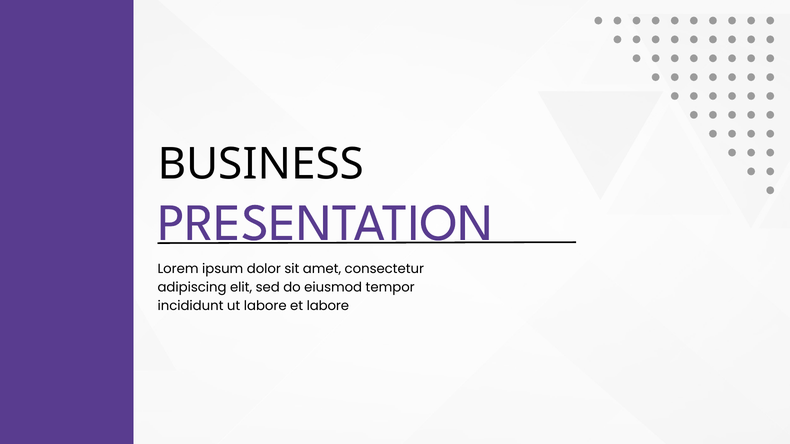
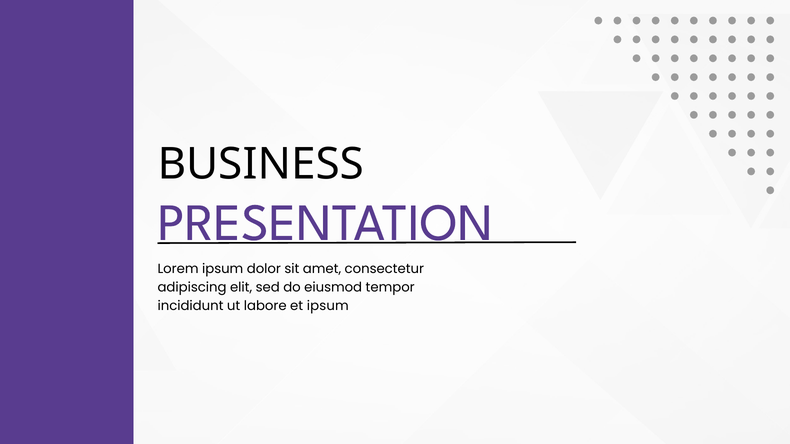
et labore: labore -> ipsum (328, 306)
